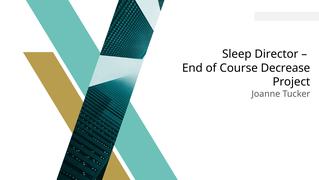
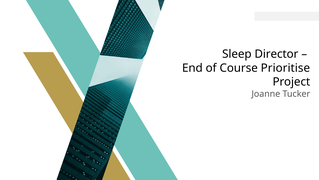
Decrease: Decrease -> Prioritise (285, 68)
